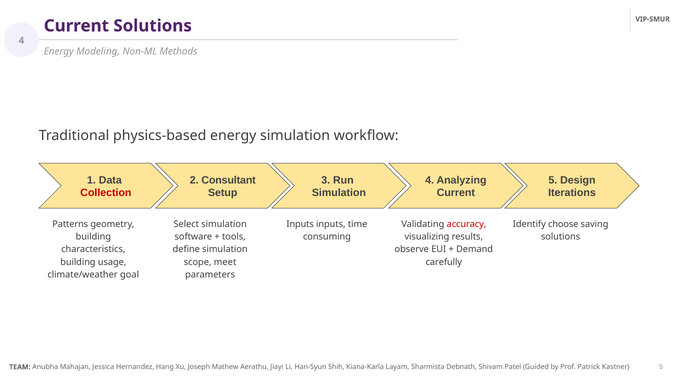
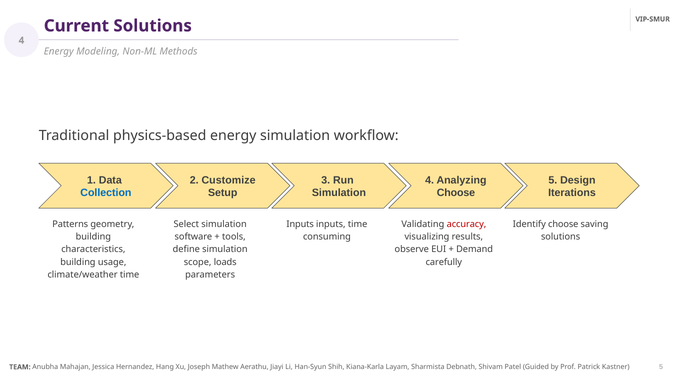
Consultant: Consultant -> Customize (229, 180)
Collection colour: red -> blue (106, 193)
Current: Current -> Choose (456, 193)
meet: meet -> loads (225, 262)
climate/weather goal: goal -> time (130, 275)
